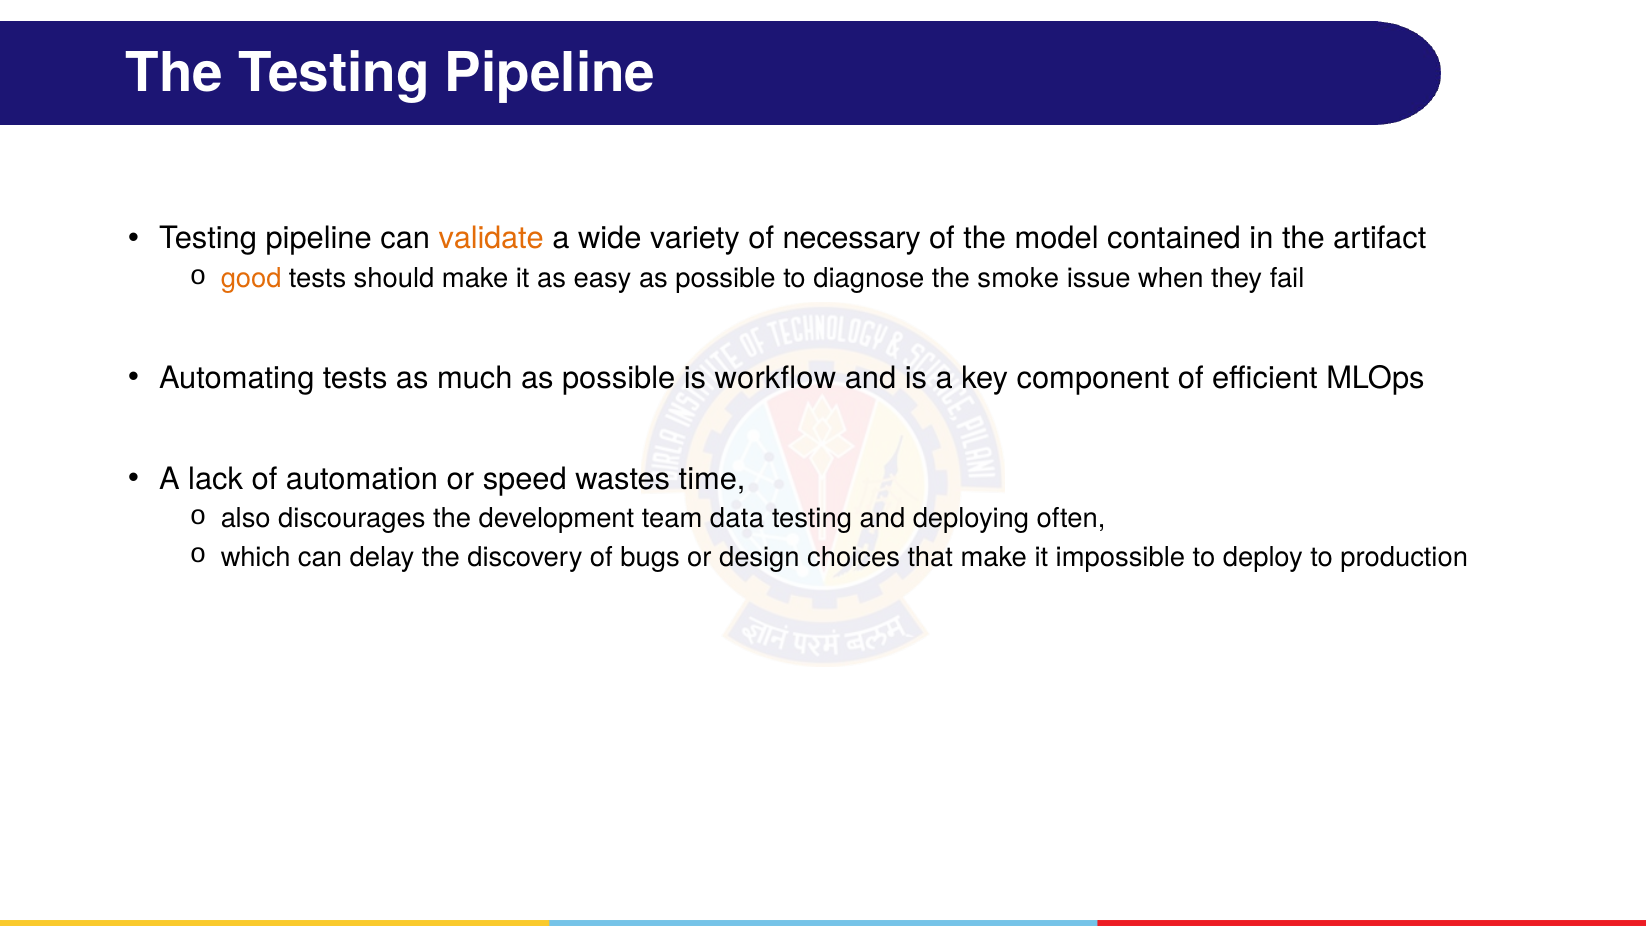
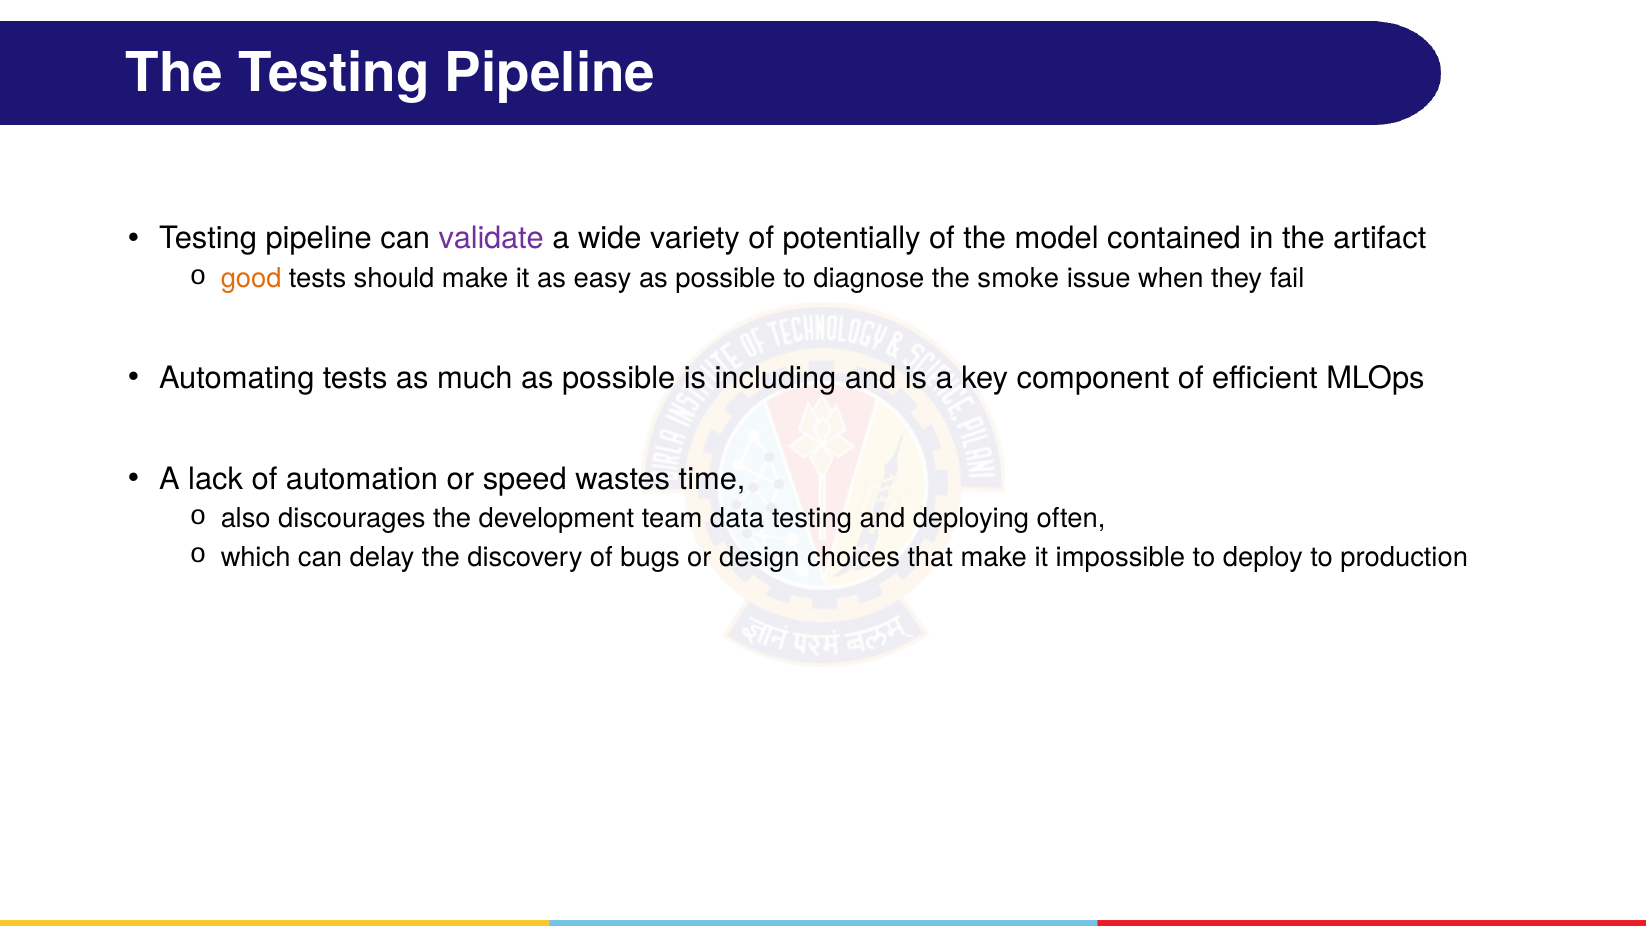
validate colour: orange -> purple (491, 239)
necessary: necessary -> potentially (852, 239)
workflow: workflow -> including (776, 378)
